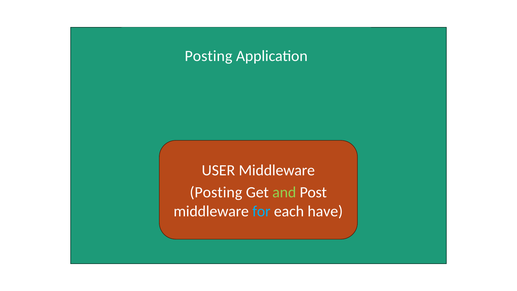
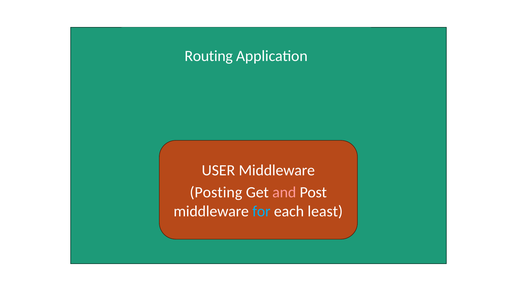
Posting: Posting -> Routing (209, 56)
and colour: light green -> pink (284, 192)
have: have -> least (325, 211)
